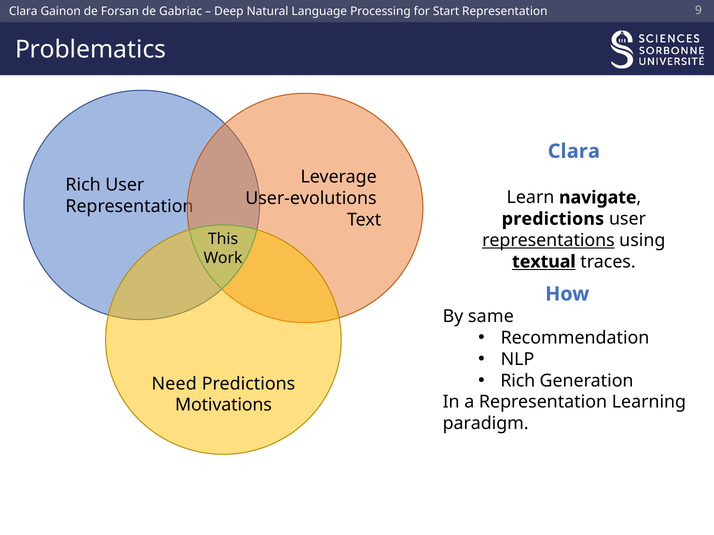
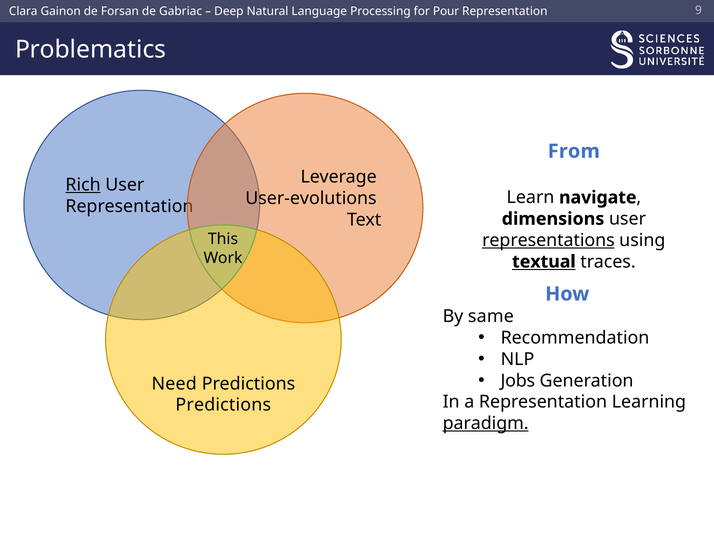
Start: Start -> Pour (446, 12)
Clara: Clara -> From (574, 151)
Rich underline: none -> present (83, 185)
predictions: predictions -> dimensions (553, 219)
Rich: Rich -> Jobs (518, 381)
Motivations: Motivations -> Predictions (223, 405)
paradigm underline: none -> present (486, 424)
